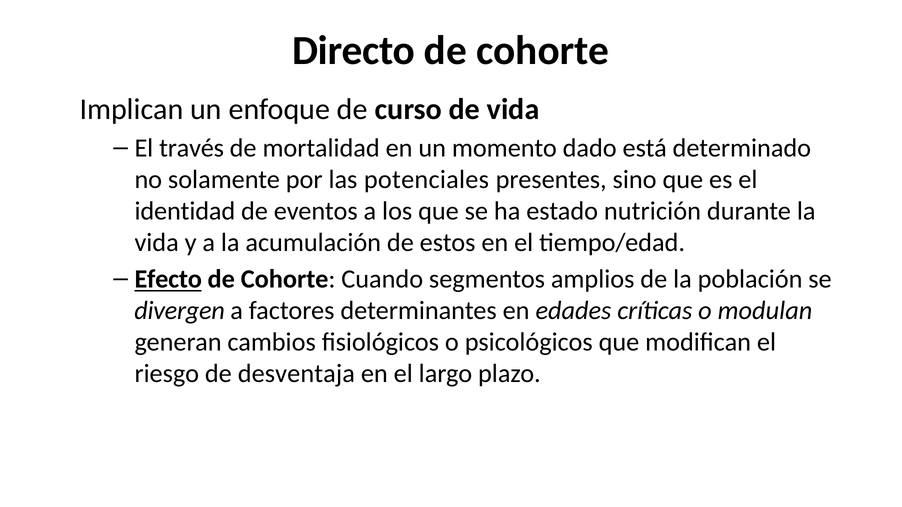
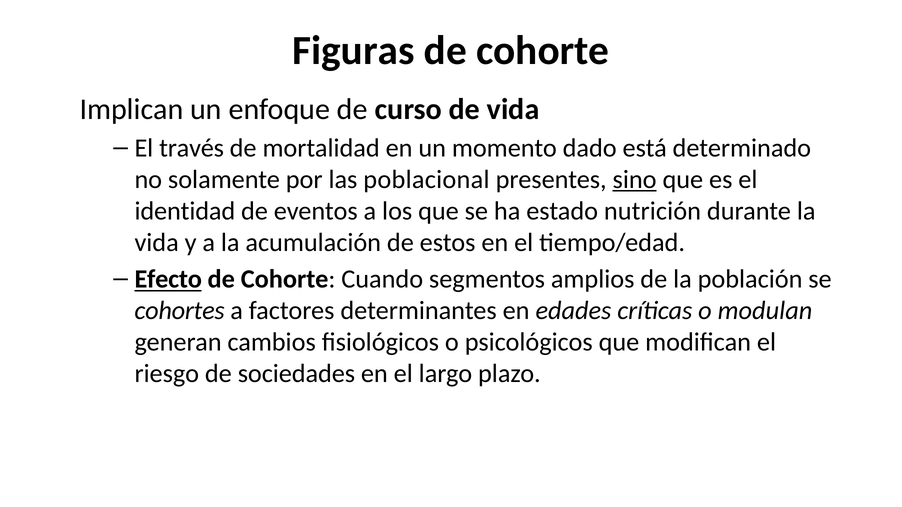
Directo: Directo -> Figuras (353, 51)
potenciales: potenciales -> poblacional (426, 180)
sino underline: none -> present (635, 180)
divergen: divergen -> cohortes (180, 311)
desventaja: desventaja -> sociedades (296, 374)
